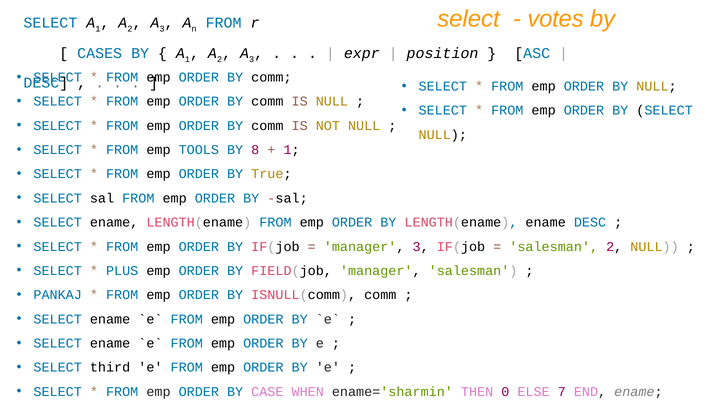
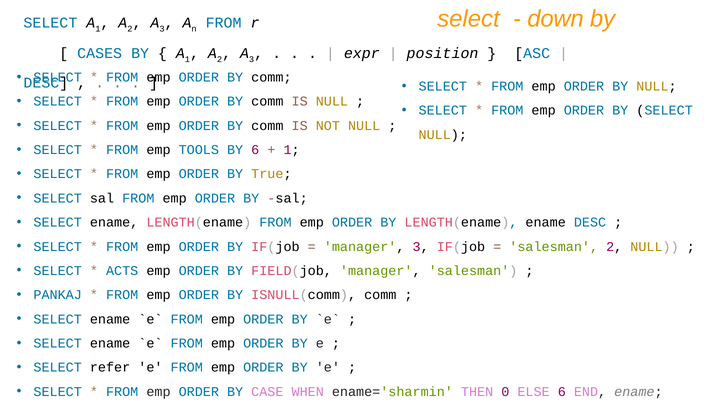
votes: votes -> down (556, 19)
BY 8: 8 -> 6 (255, 150)
PLUS: PLUS -> ACTS (122, 271)
third: third -> refer (110, 368)
ELSE 7: 7 -> 6 (562, 392)
